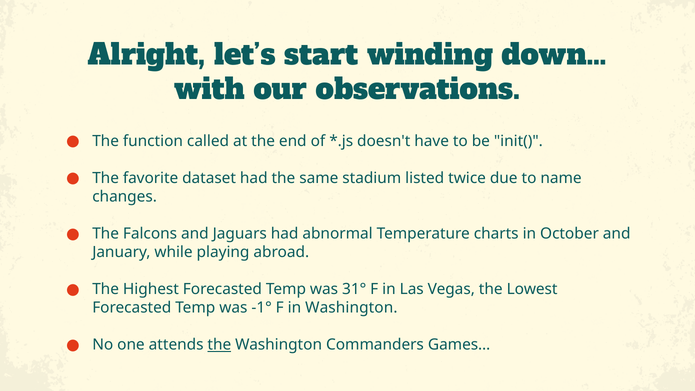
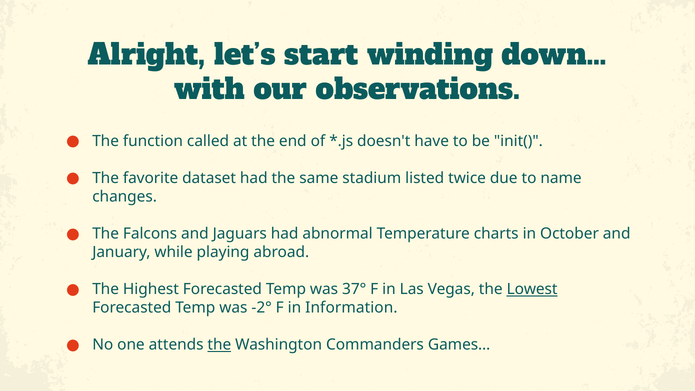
31°: 31° -> 37° (354, 289)
Lowest underline: none -> present (532, 289)
-1°: -1° -> -2° (262, 308)
in Washington: Washington -> Information (351, 308)
